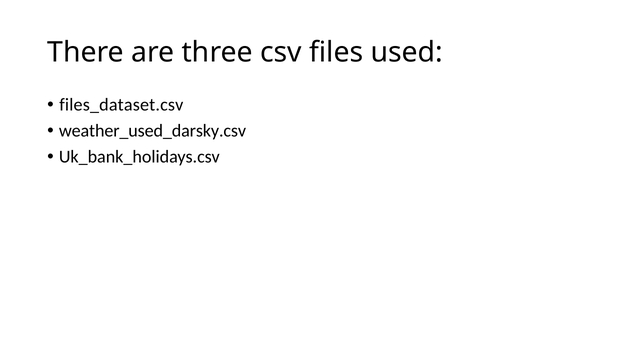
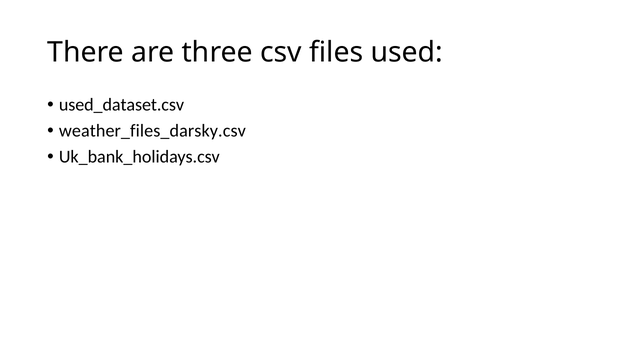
files_dataset.csv: files_dataset.csv -> used_dataset.csv (121, 105)
weather_used_darsky.csv: weather_used_darsky.csv -> weather_files_darsky.csv (152, 131)
